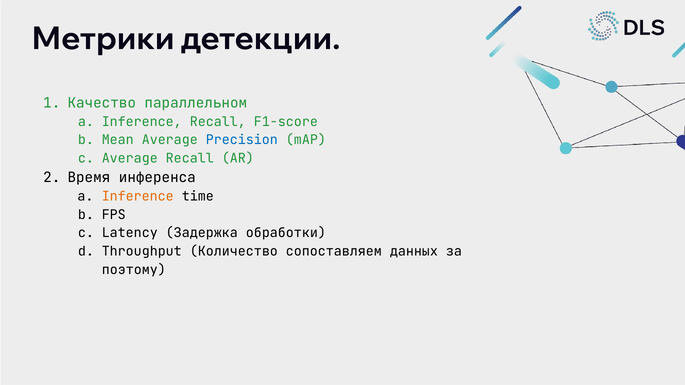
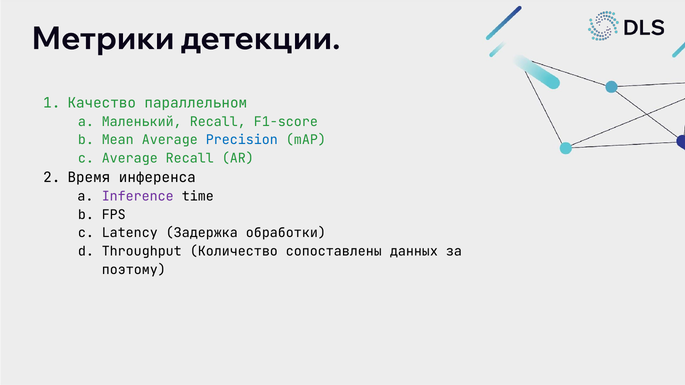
Inference: Inference -> Маленький (142, 122)
Inference colour: orange -> purple (138, 197)
сопоставляем: сопоставляем -> сопоставлены (334, 252)
